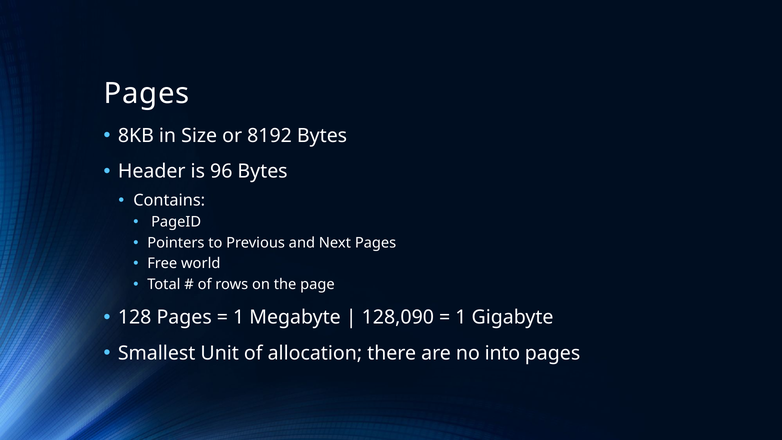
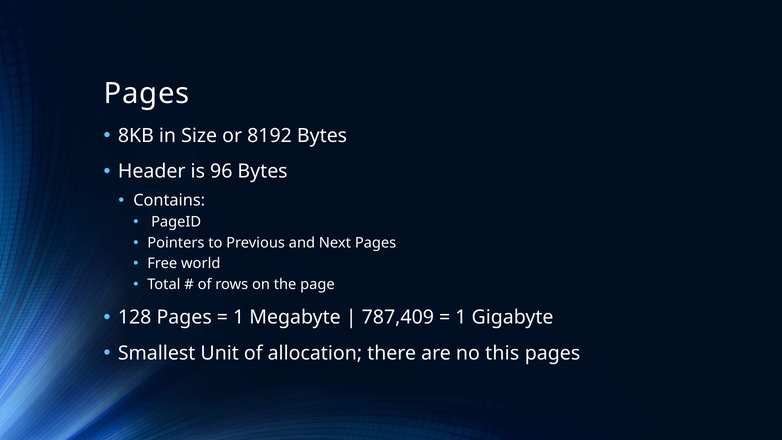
128,090: 128,090 -> 787,409 (398, 317)
into: into -> this (502, 353)
